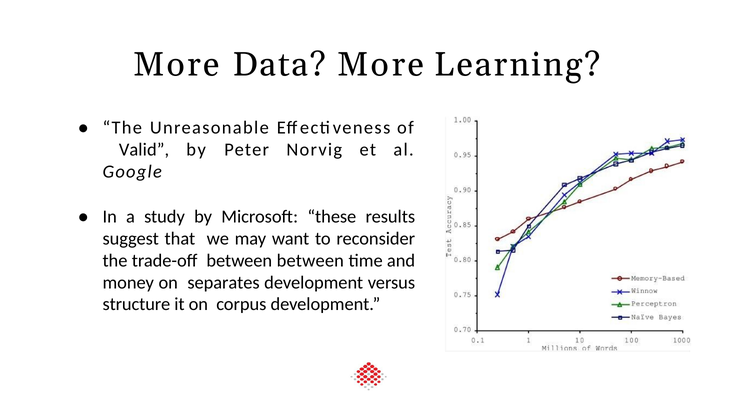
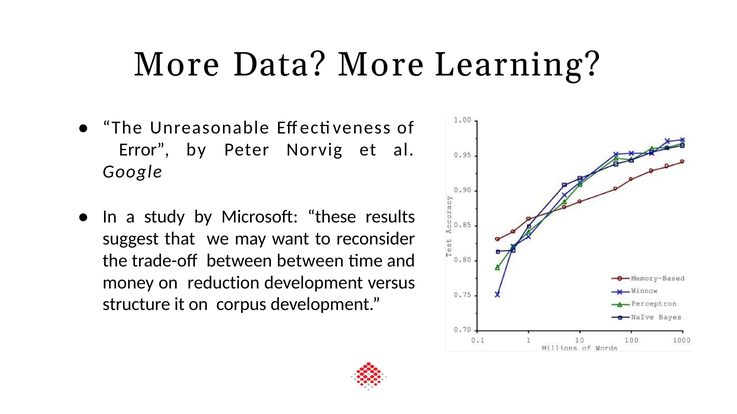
Valid: Valid -> Error (144, 150)
separates: separates -> reduction (223, 283)
